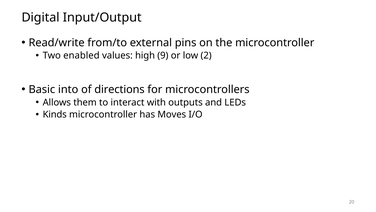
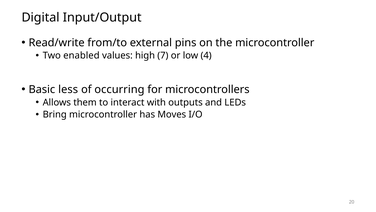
9: 9 -> 7 (163, 55)
2: 2 -> 4 (206, 55)
into: into -> less (68, 89)
directions: directions -> occurring (119, 89)
Kinds: Kinds -> Bring (55, 114)
